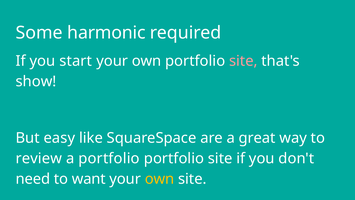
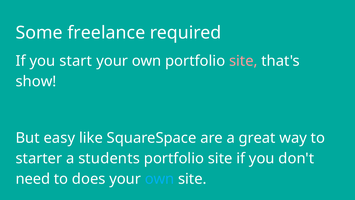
harmonic: harmonic -> freelance (106, 33)
review: review -> starter (39, 158)
a portfolio: portfolio -> students (109, 158)
want: want -> does (89, 179)
own colour: yellow -> light blue (160, 179)
